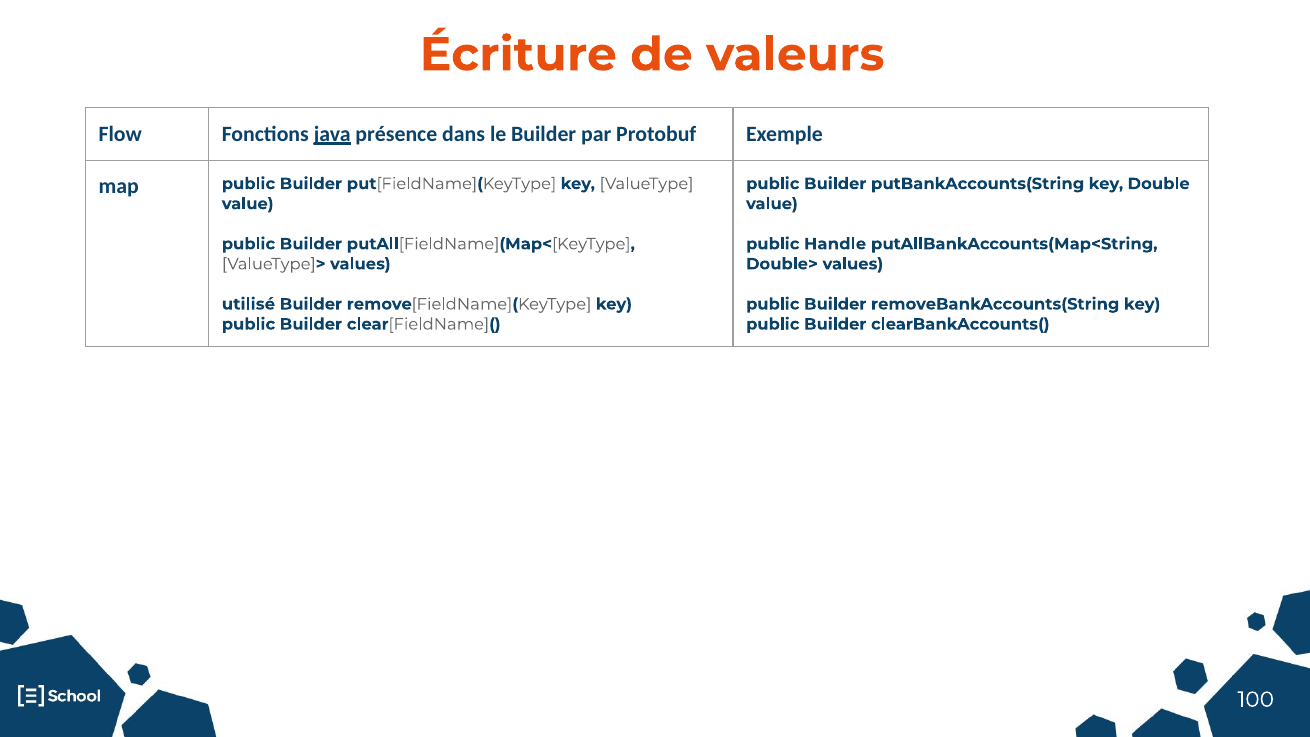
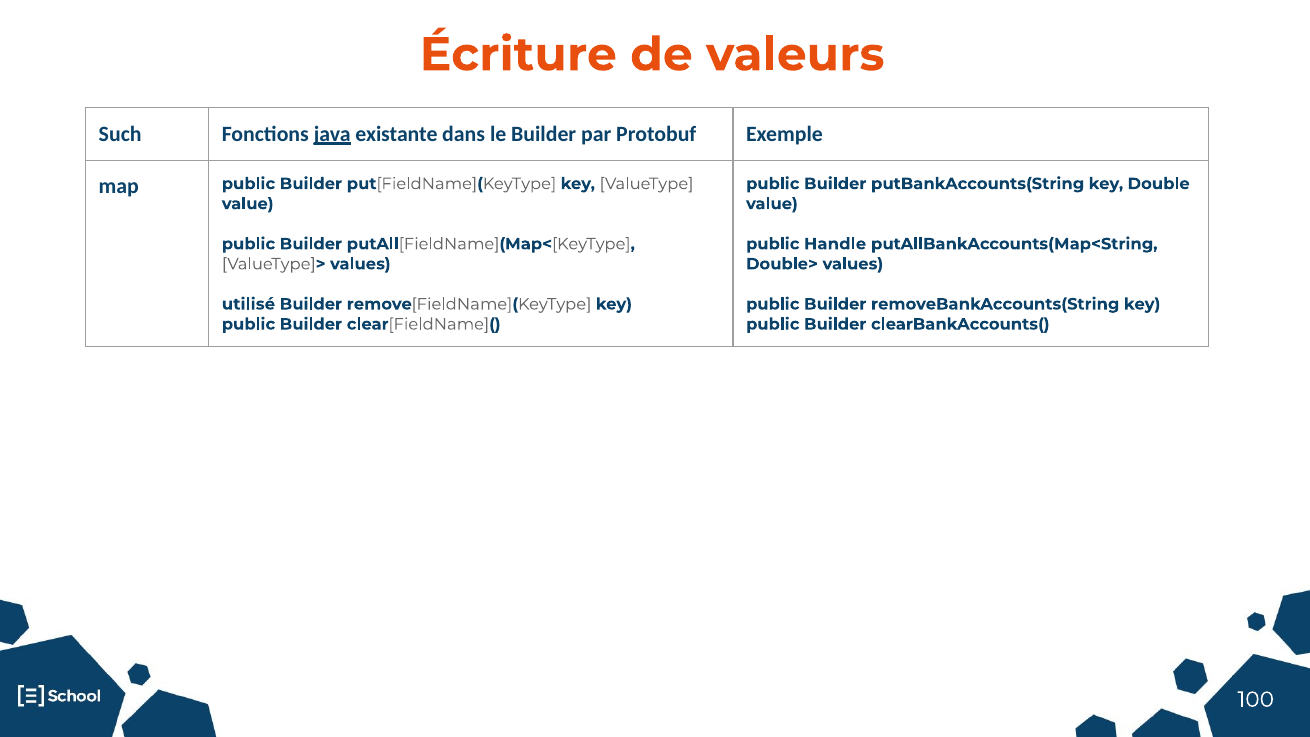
Flow: Flow -> Such (120, 134)
présence: présence -> existante (396, 134)
